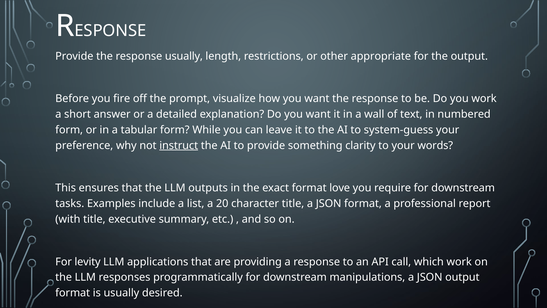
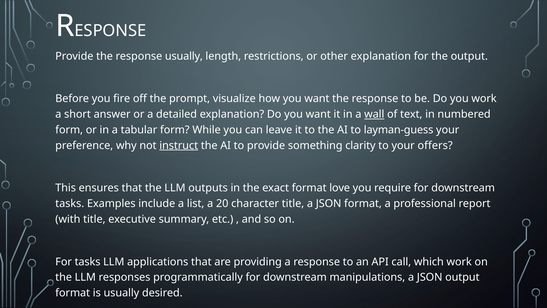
other appropriate: appropriate -> explanation (381, 56)
wall underline: none -> present (374, 114)
system-guess: system-guess -> layman-guess (399, 130)
words: words -> offers (435, 145)
For levity: levity -> tasks (88, 262)
